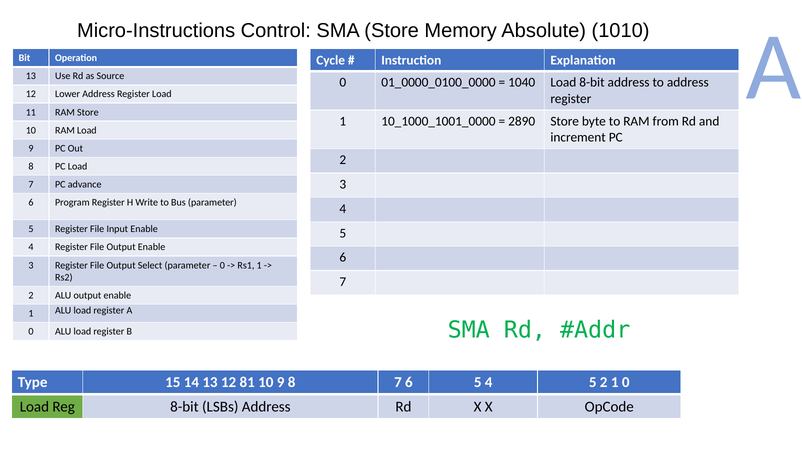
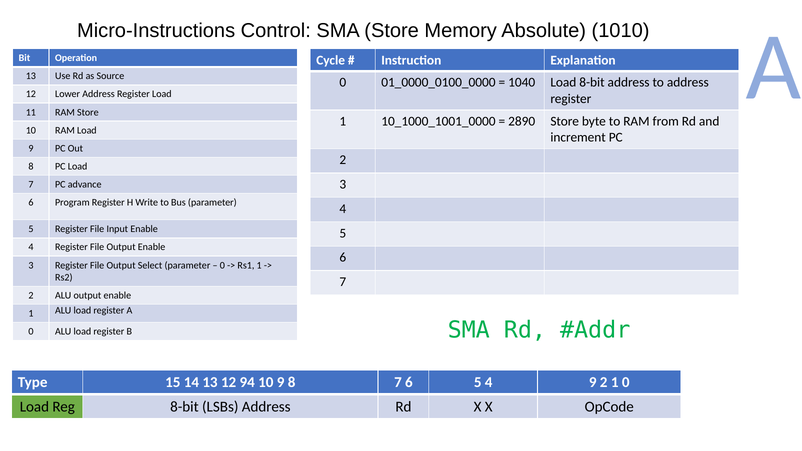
81: 81 -> 94 (247, 382)
5 4 5: 5 -> 9 (593, 382)
